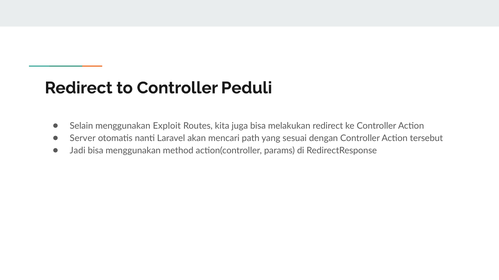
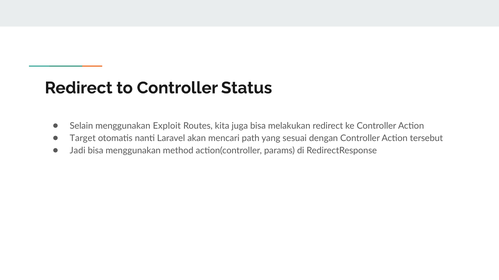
Peduli: Peduli -> Status (247, 88)
Server: Server -> Target (83, 138)
